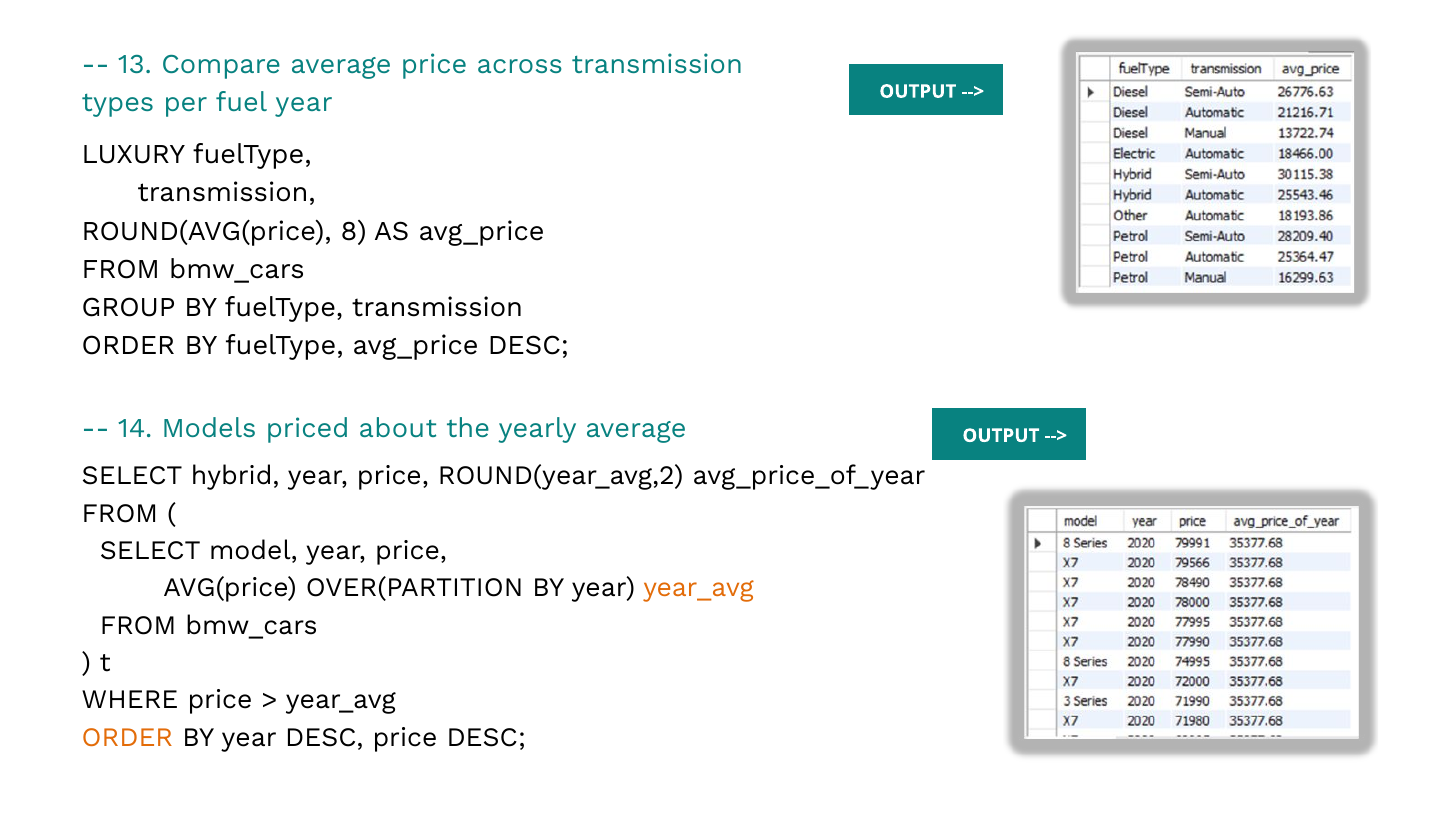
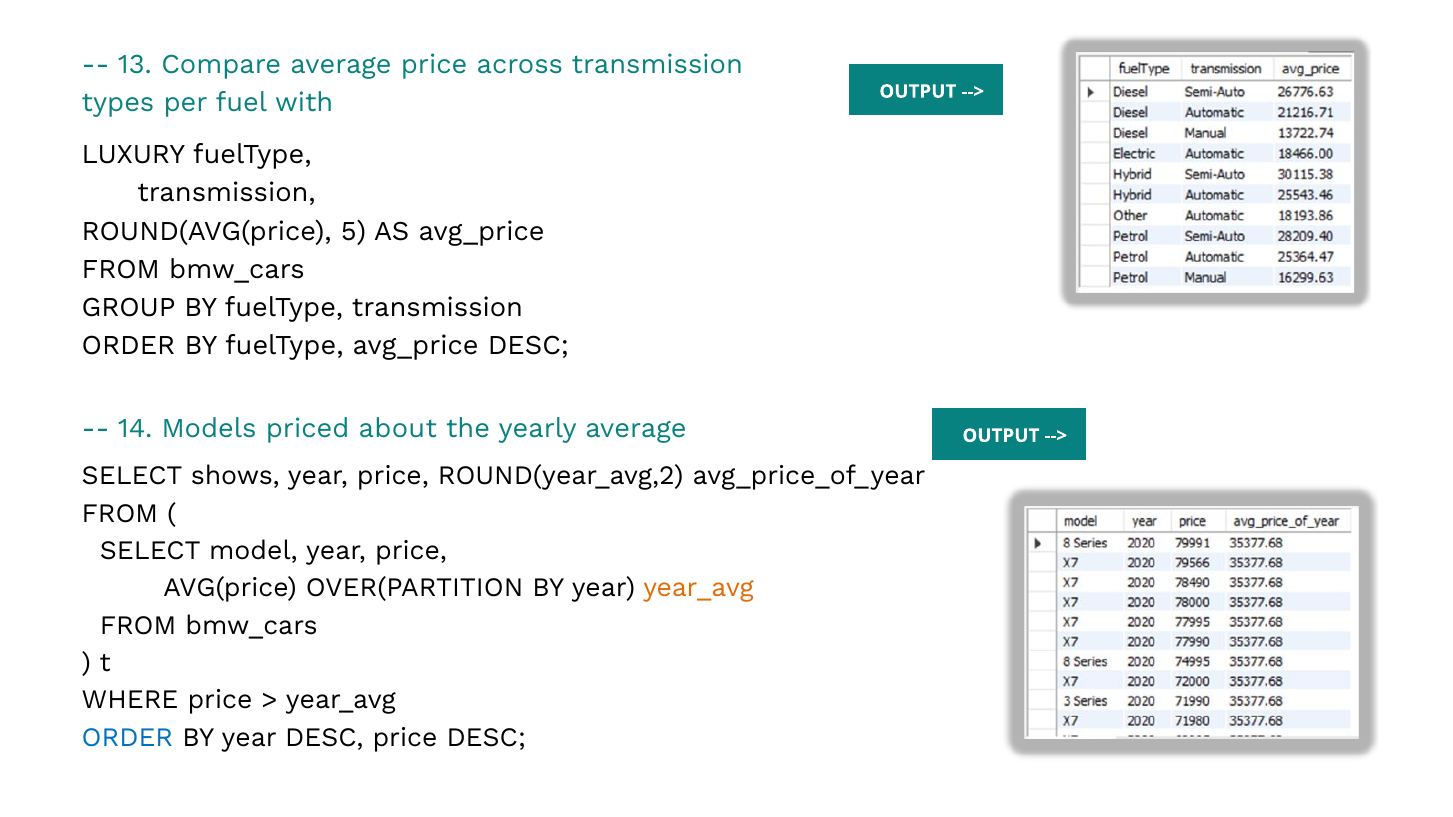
fuel year: year -> with (304, 102)
8: 8 -> 5 (354, 231)
hybrid: hybrid -> shows (235, 476)
ORDER colour: orange -> blue (127, 738)
